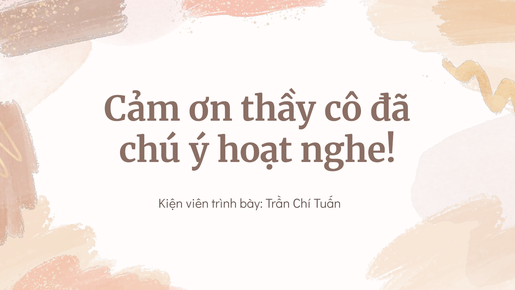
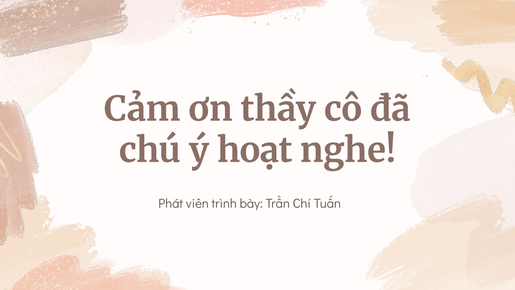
Kiện: Kiện -> Phát (171, 203)
